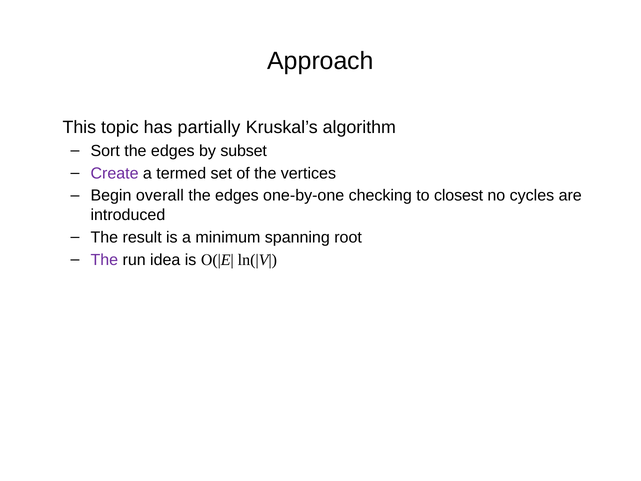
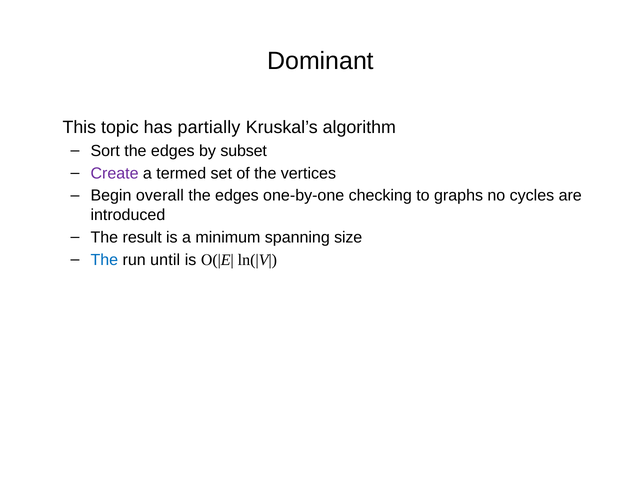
Approach: Approach -> Dominant (321, 61)
closest: closest -> graphs (459, 196)
root: root -> size (348, 237)
The colour: purple -> blue (104, 260)
idea: idea -> until (165, 260)
